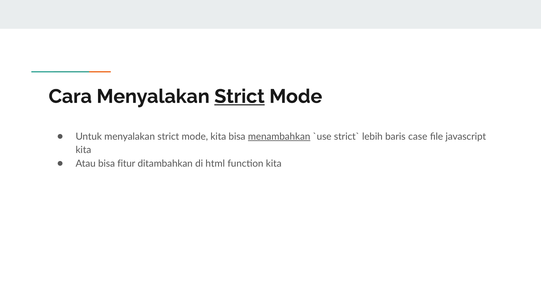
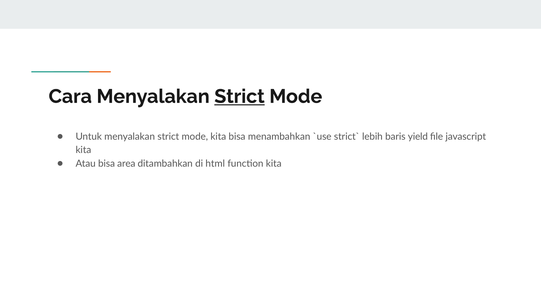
menambahkan underline: present -> none (279, 137)
case: case -> yield (418, 137)
fitur: fitur -> area (126, 164)
